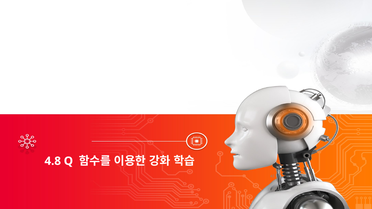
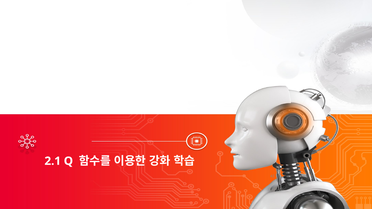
4.8: 4.8 -> 2.1 (53, 161)
